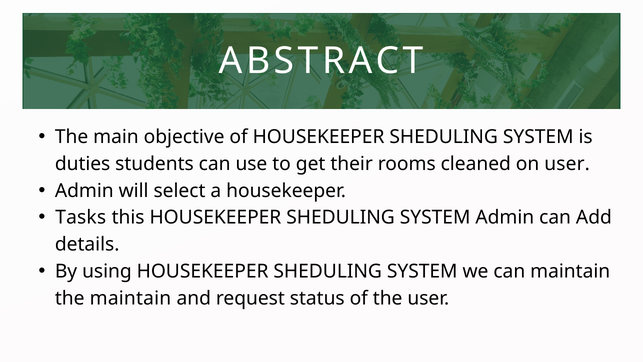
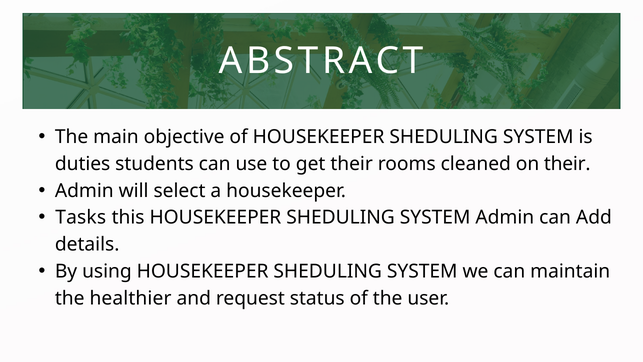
on user: user -> their (567, 164)
the maintain: maintain -> healthier (130, 298)
